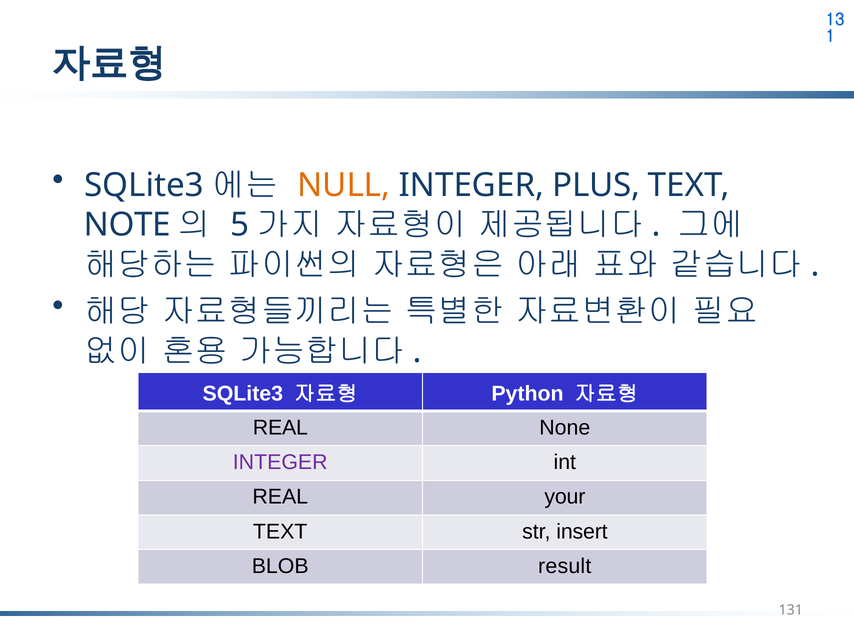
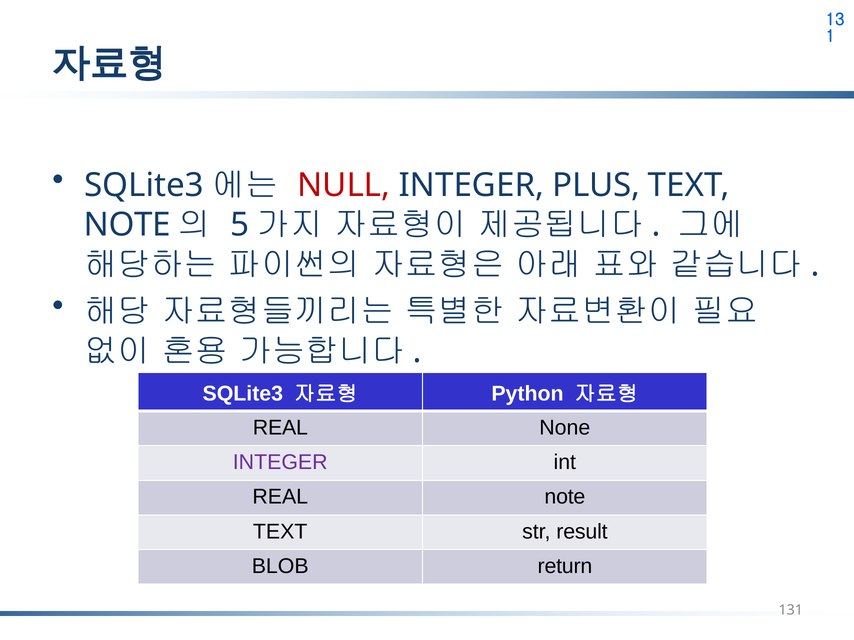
NULL colour: orange -> red (344, 185)
REAL your: your -> note (565, 497)
insert: insert -> result (582, 532)
result: result -> return (565, 567)
